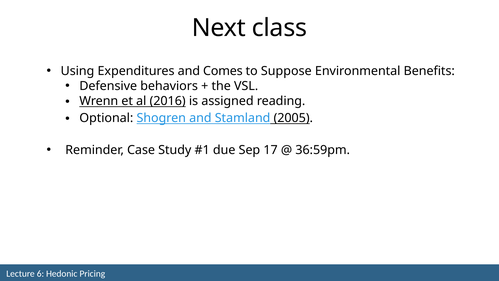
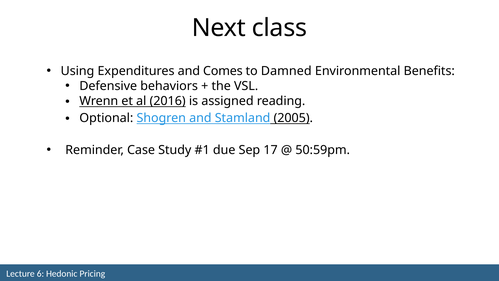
Suppose: Suppose -> Damned (286, 71)
36:59pm: 36:59pm -> 50:59pm (323, 150)
